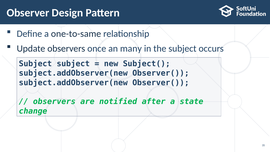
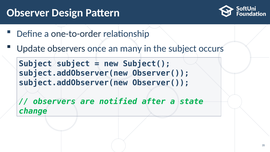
one-to-same: one-to-same -> one-to-order (76, 34)
